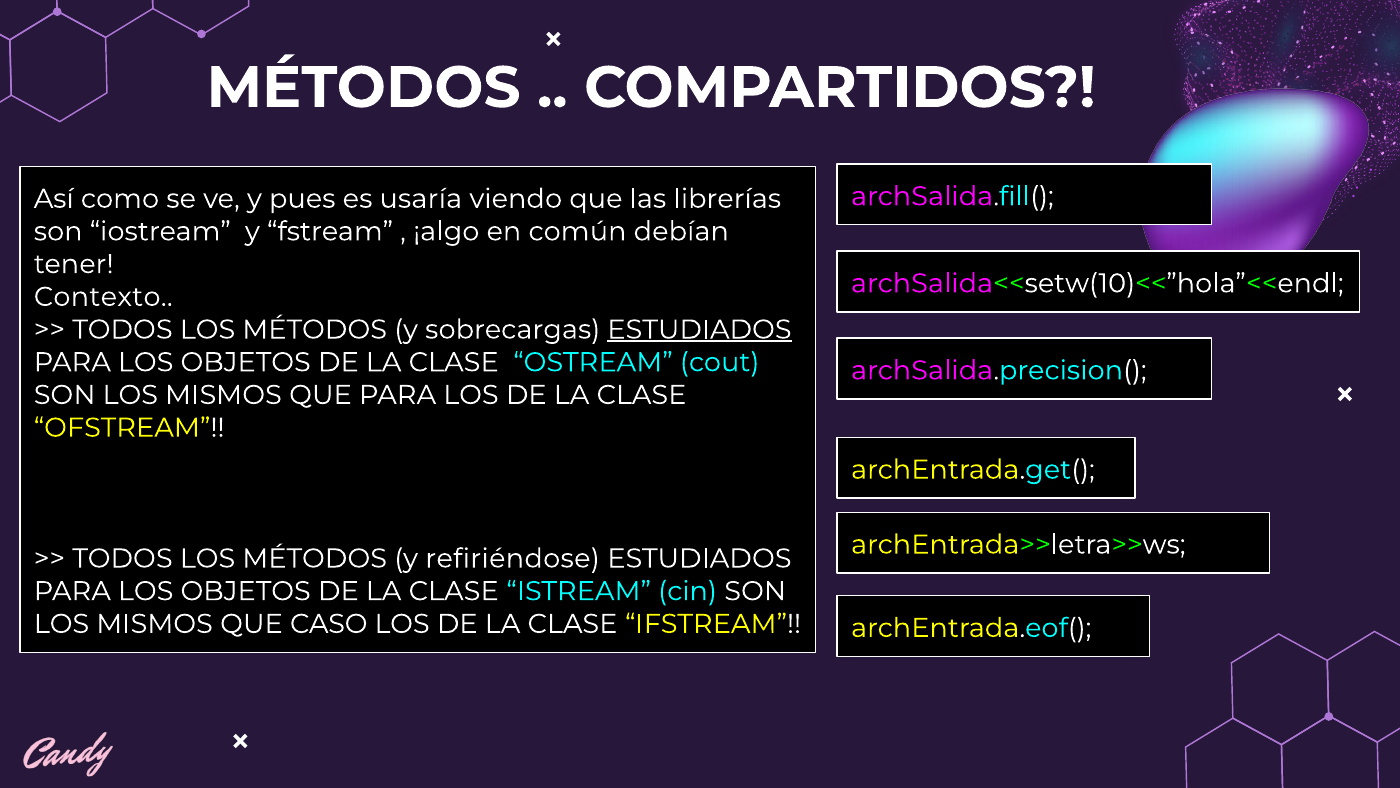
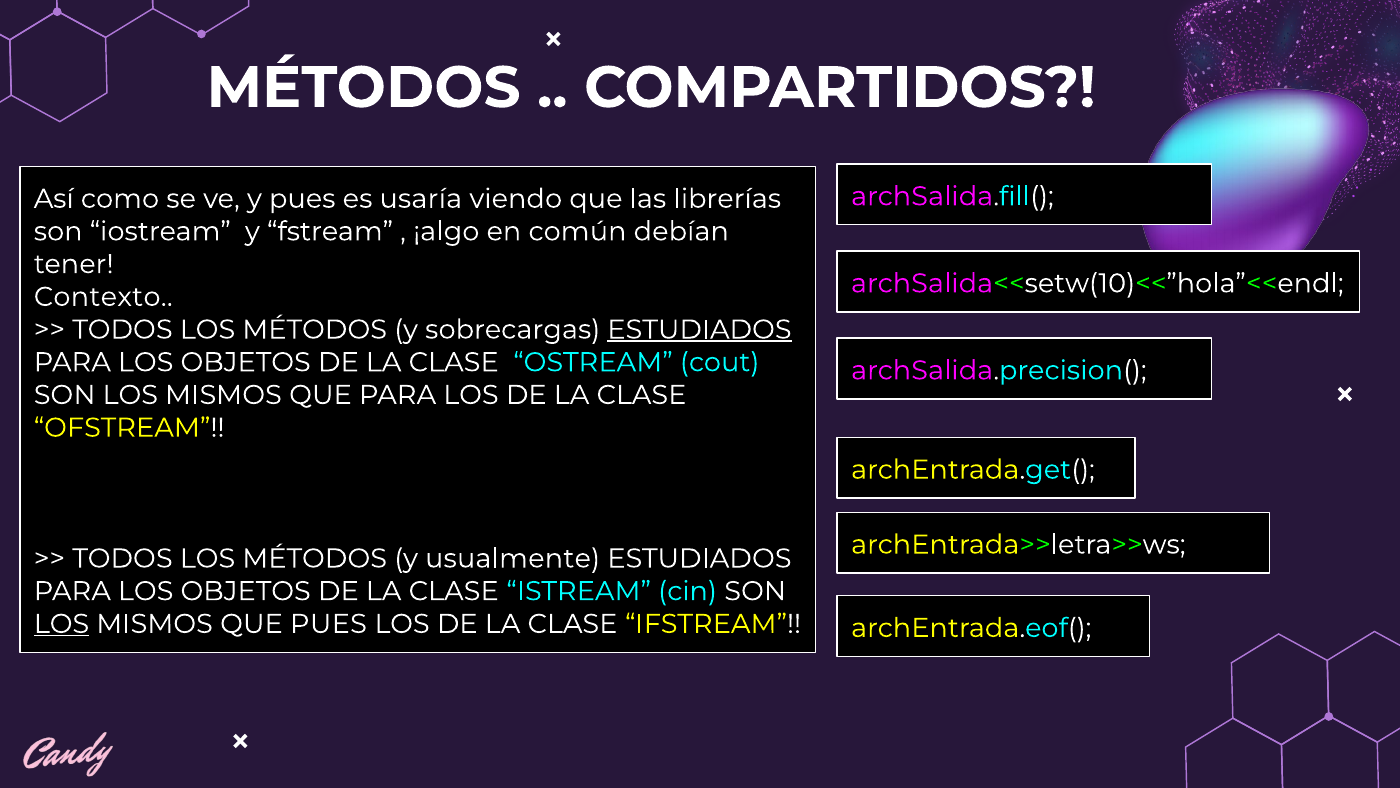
refiriéndose: refiriéndose -> usualmente (513, 558)
LOS underline: none -> present (61, 624)
QUE CASO: CASO -> PUES (328, 624)
